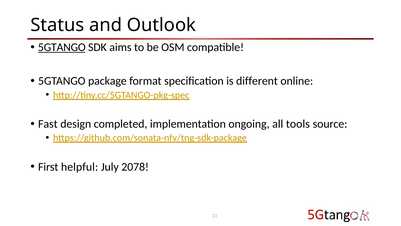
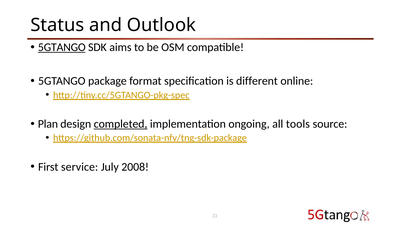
Fast: Fast -> Plan (48, 124)
completed underline: none -> present (121, 124)
helpful: helpful -> service (80, 167)
2078: 2078 -> 2008 (135, 167)
